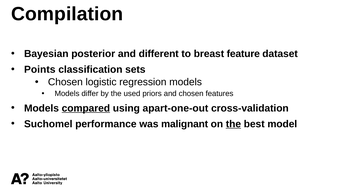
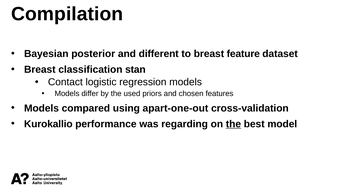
Points: Points -> Breast (40, 70)
sets: sets -> stan (135, 70)
Chosen: Chosen -> Contact (65, 82)
compared underline: present -> none (86, 108)
Suchomel: Suchomel -> Kurokallio (48, 124)
malignant: malignant -> regarding (185, 124)
